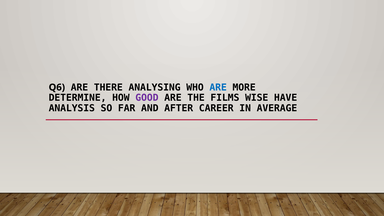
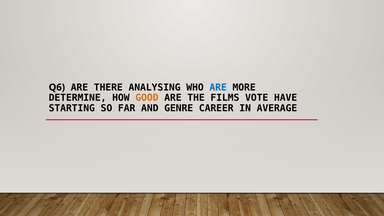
GOOD colour: purple -> orange (147, 98)
WISE: WISE -> VOTE (257, 98)
ANALYSIS: ANALYSIS -> STARTING (72, 108)
AFTER: AFTER -> GENRE (179, 108)
